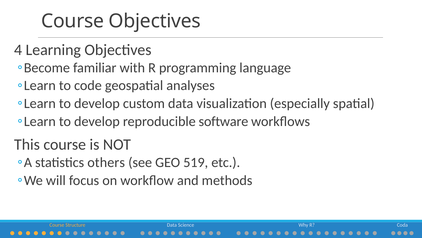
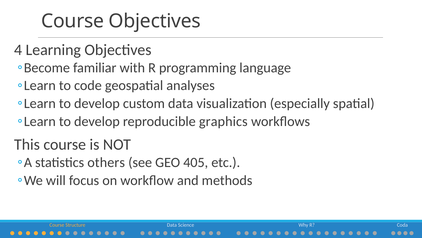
software: software -> graphics (223, 121)
519: 519 -> 405 (196, 162)
